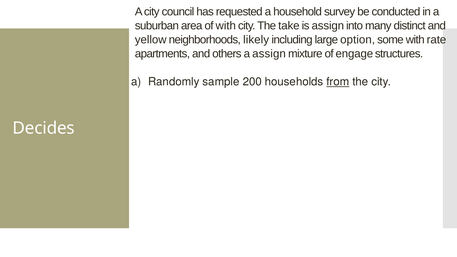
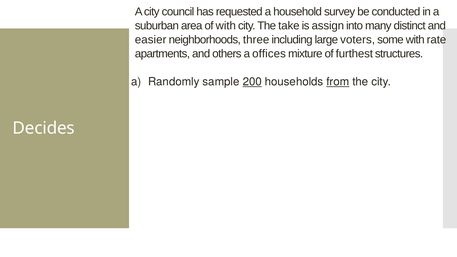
yellow: yellow -> easier (151, 40)
likely: likely -> three (256, 40)
option: option -> voters (358, 40)
a assign: assign -> offices (269, 54)
engage: engage -> furthest (354, 54)
200 underline: none -> present (252, 82)
